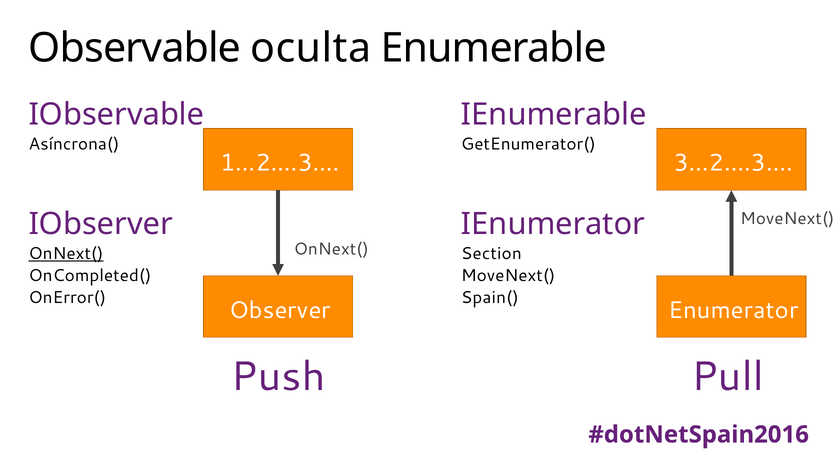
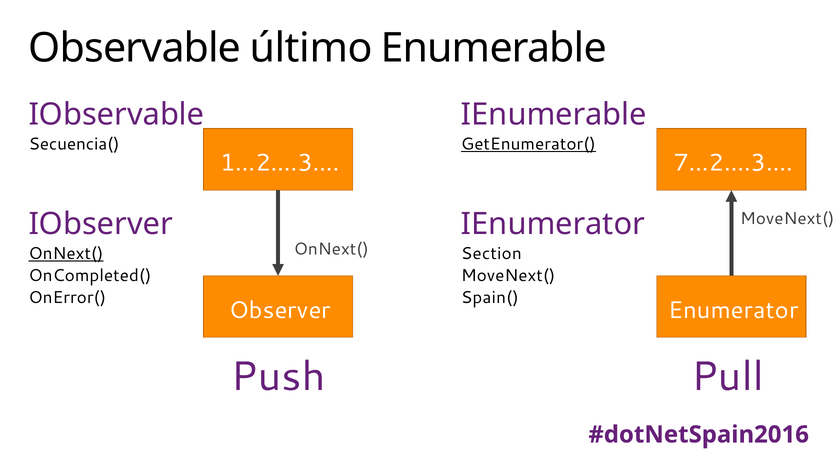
oculta: oculta -> último (311, 48)
Asíncrona(: Asíncrona( -> Secuencia( (74, 144)
GetEnumerator( underline: none -> present (528, 144)
3…2….3…: 3…2….3… -> 7…2….3… (733, 163)
